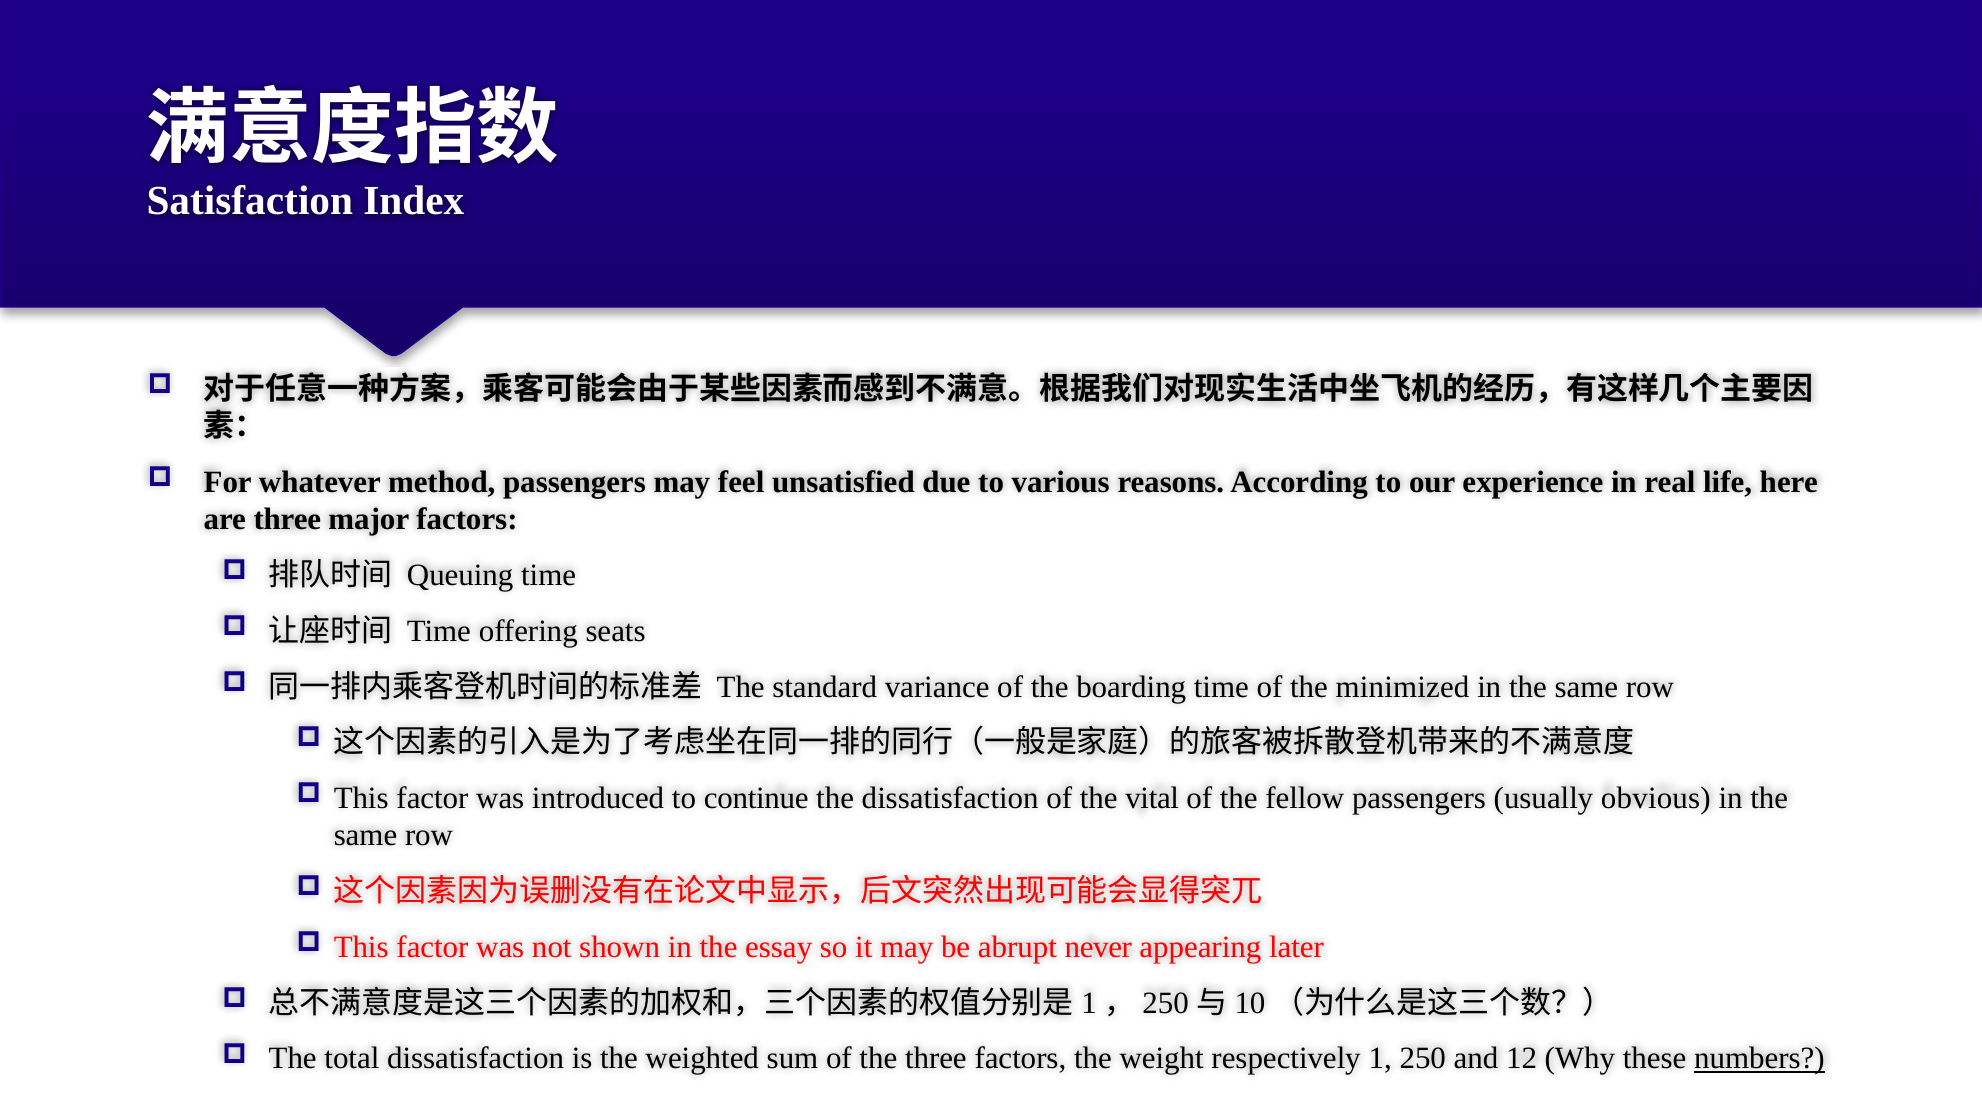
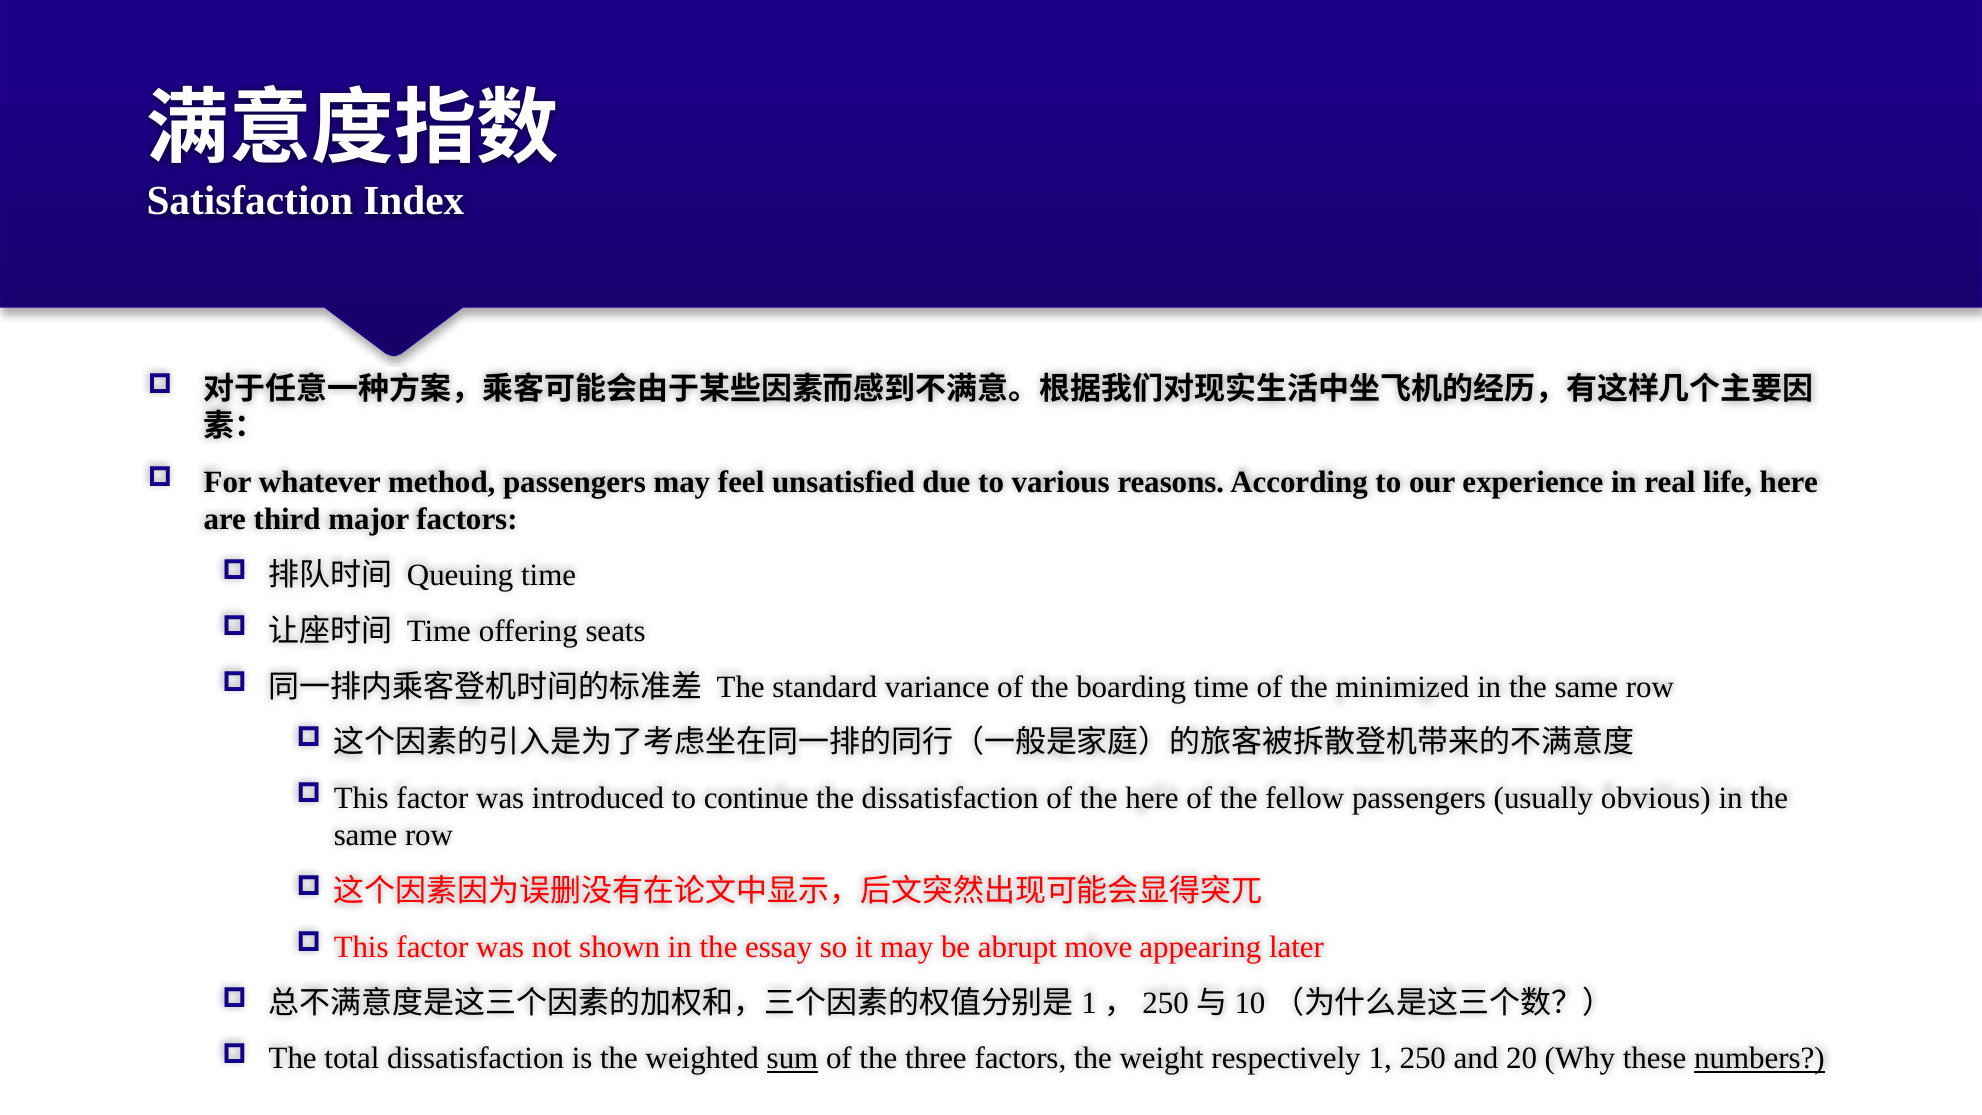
are three: three -> third (287, 520)
the vital: vital -> here (1152, 798)
never: never -> move (1098, 947)
sum underline: none -> present (792, 1059)
12: 12 -> 20 (1522, 1059)
